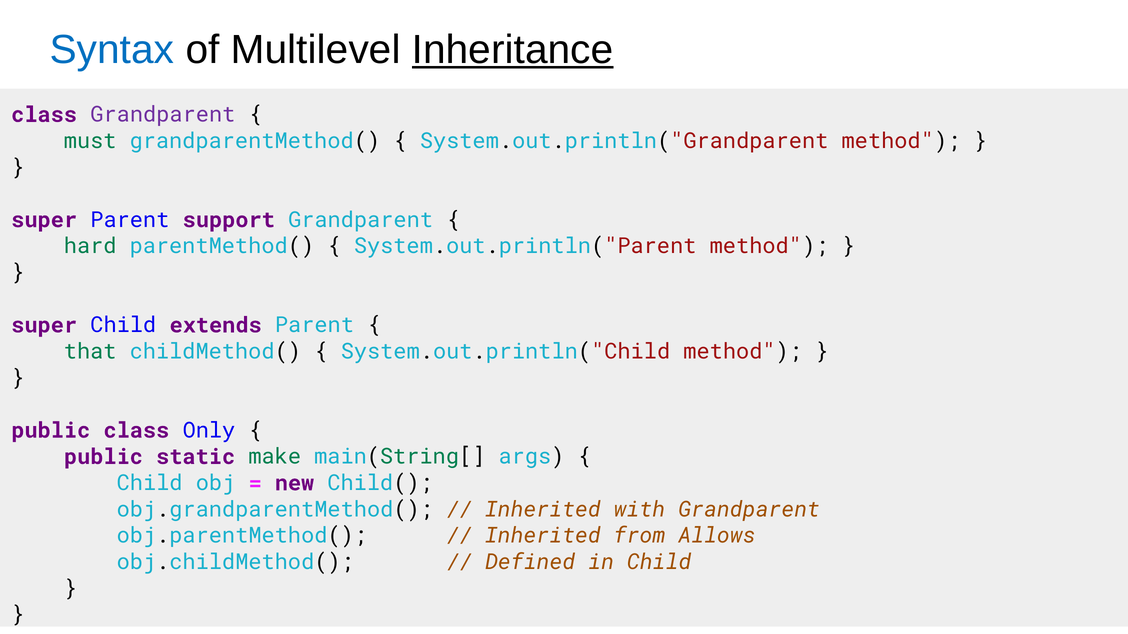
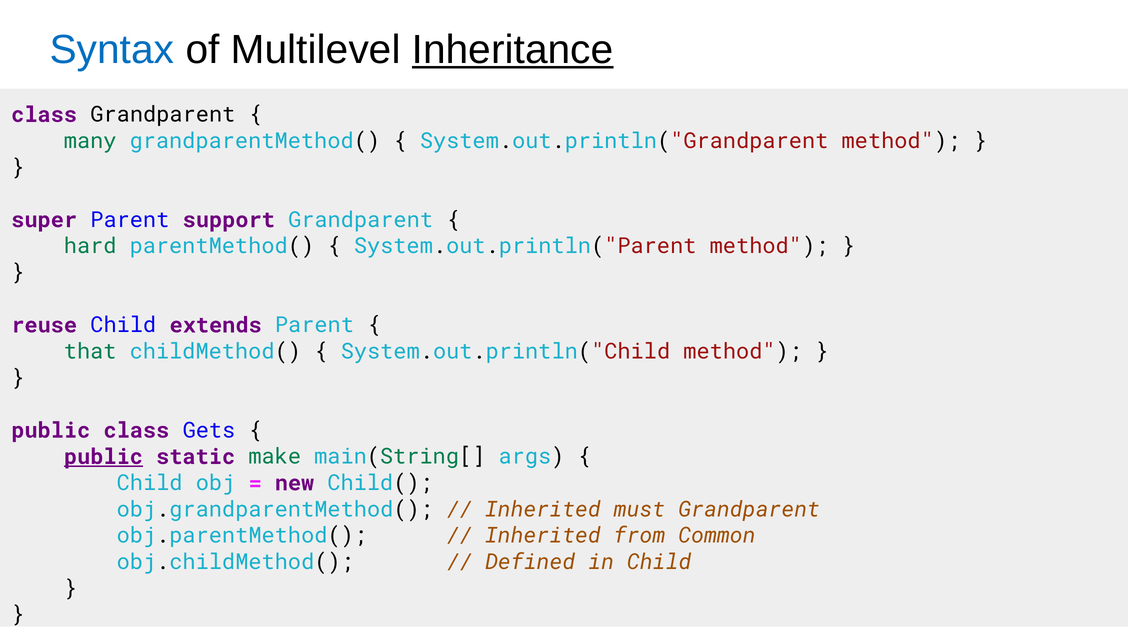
Grandparent colour: purple -> black (163, 115)
must: must -> many (90, 141)
super: super -> reuse (44, 325)
Only: Only -> Gets (209, 431)
public underline: none -> present (103, 457)
with: with -> must (639, 510)
Allows: Allows -> Common (717, 536)
